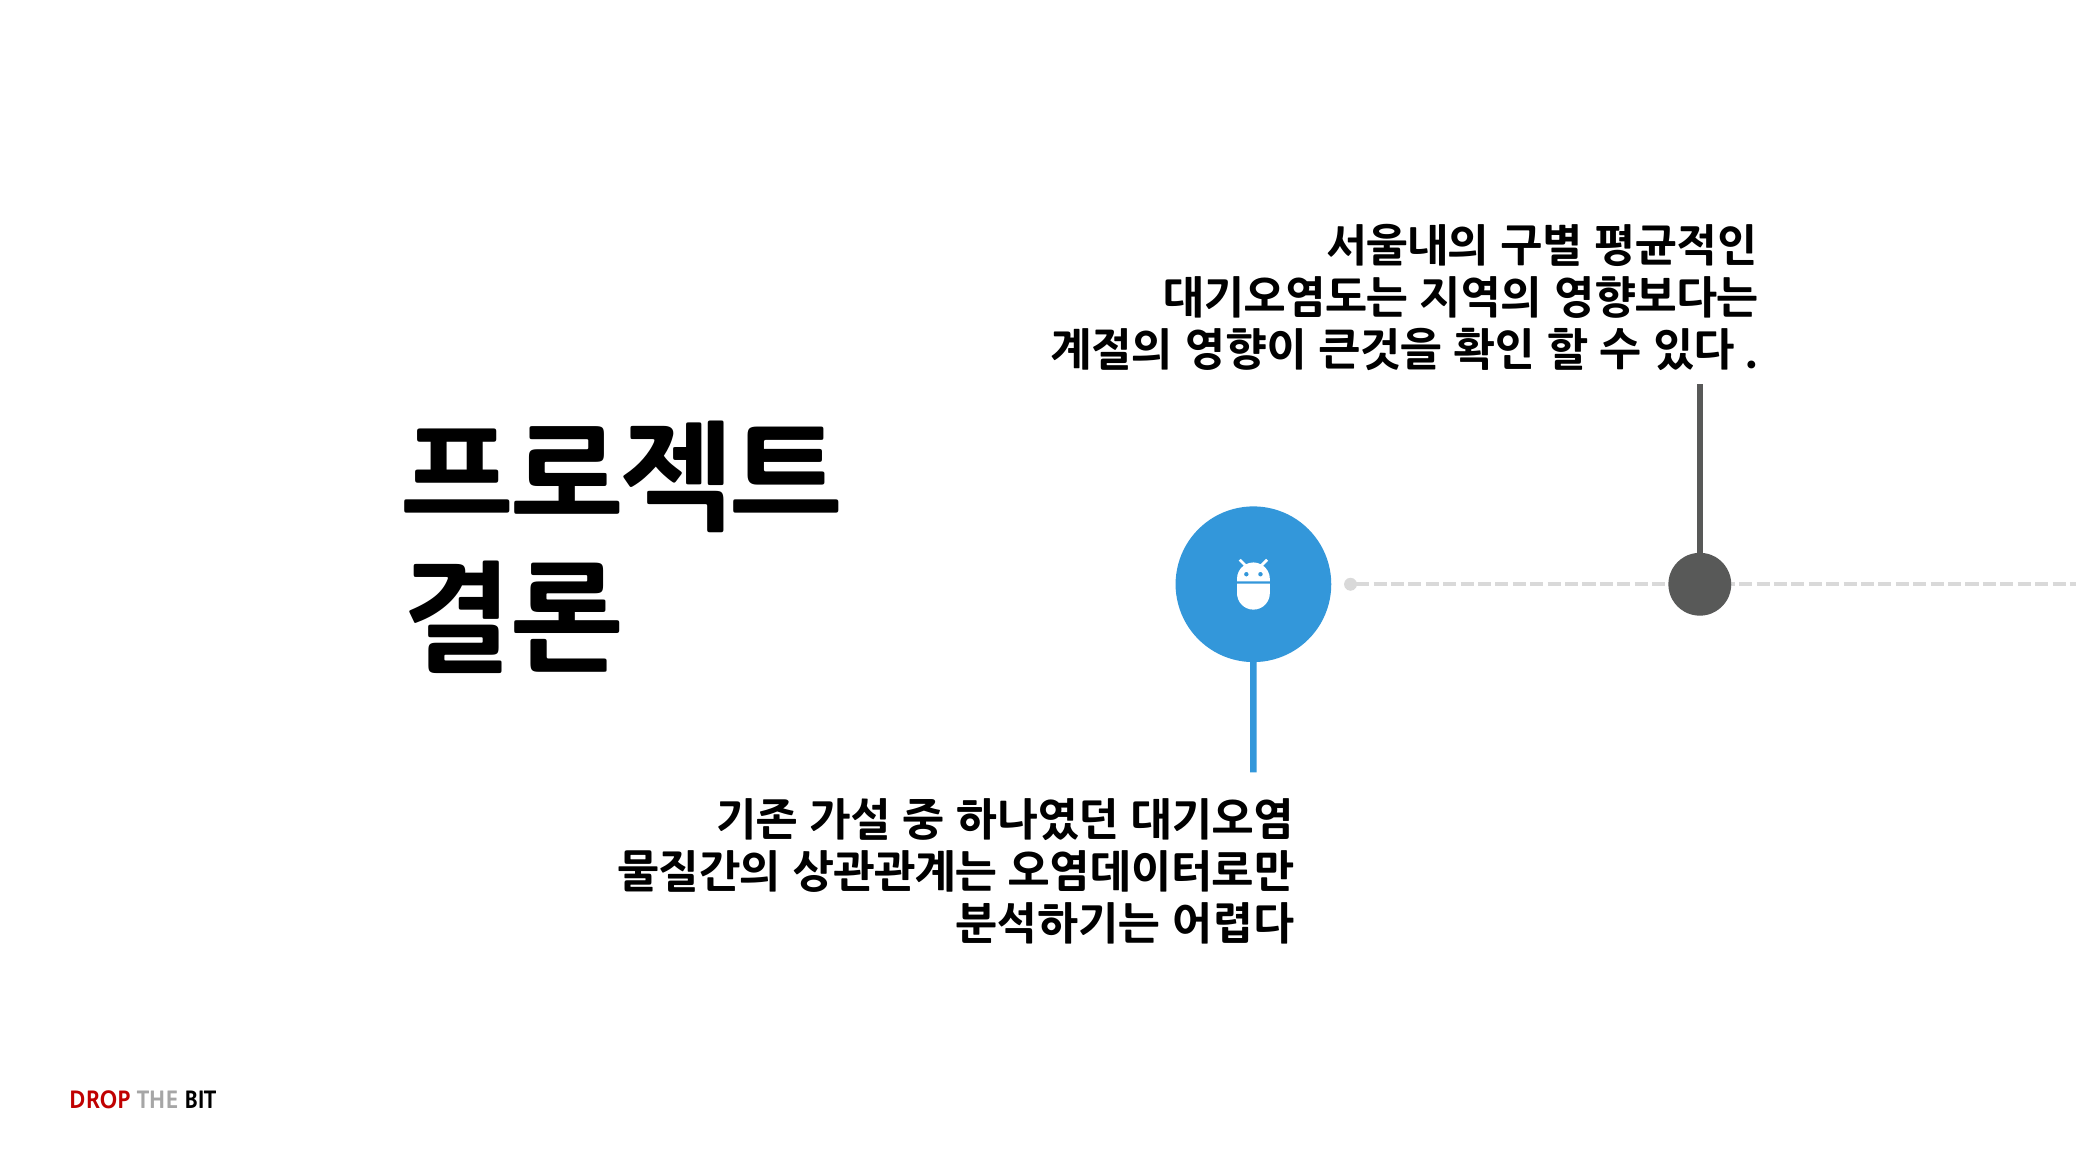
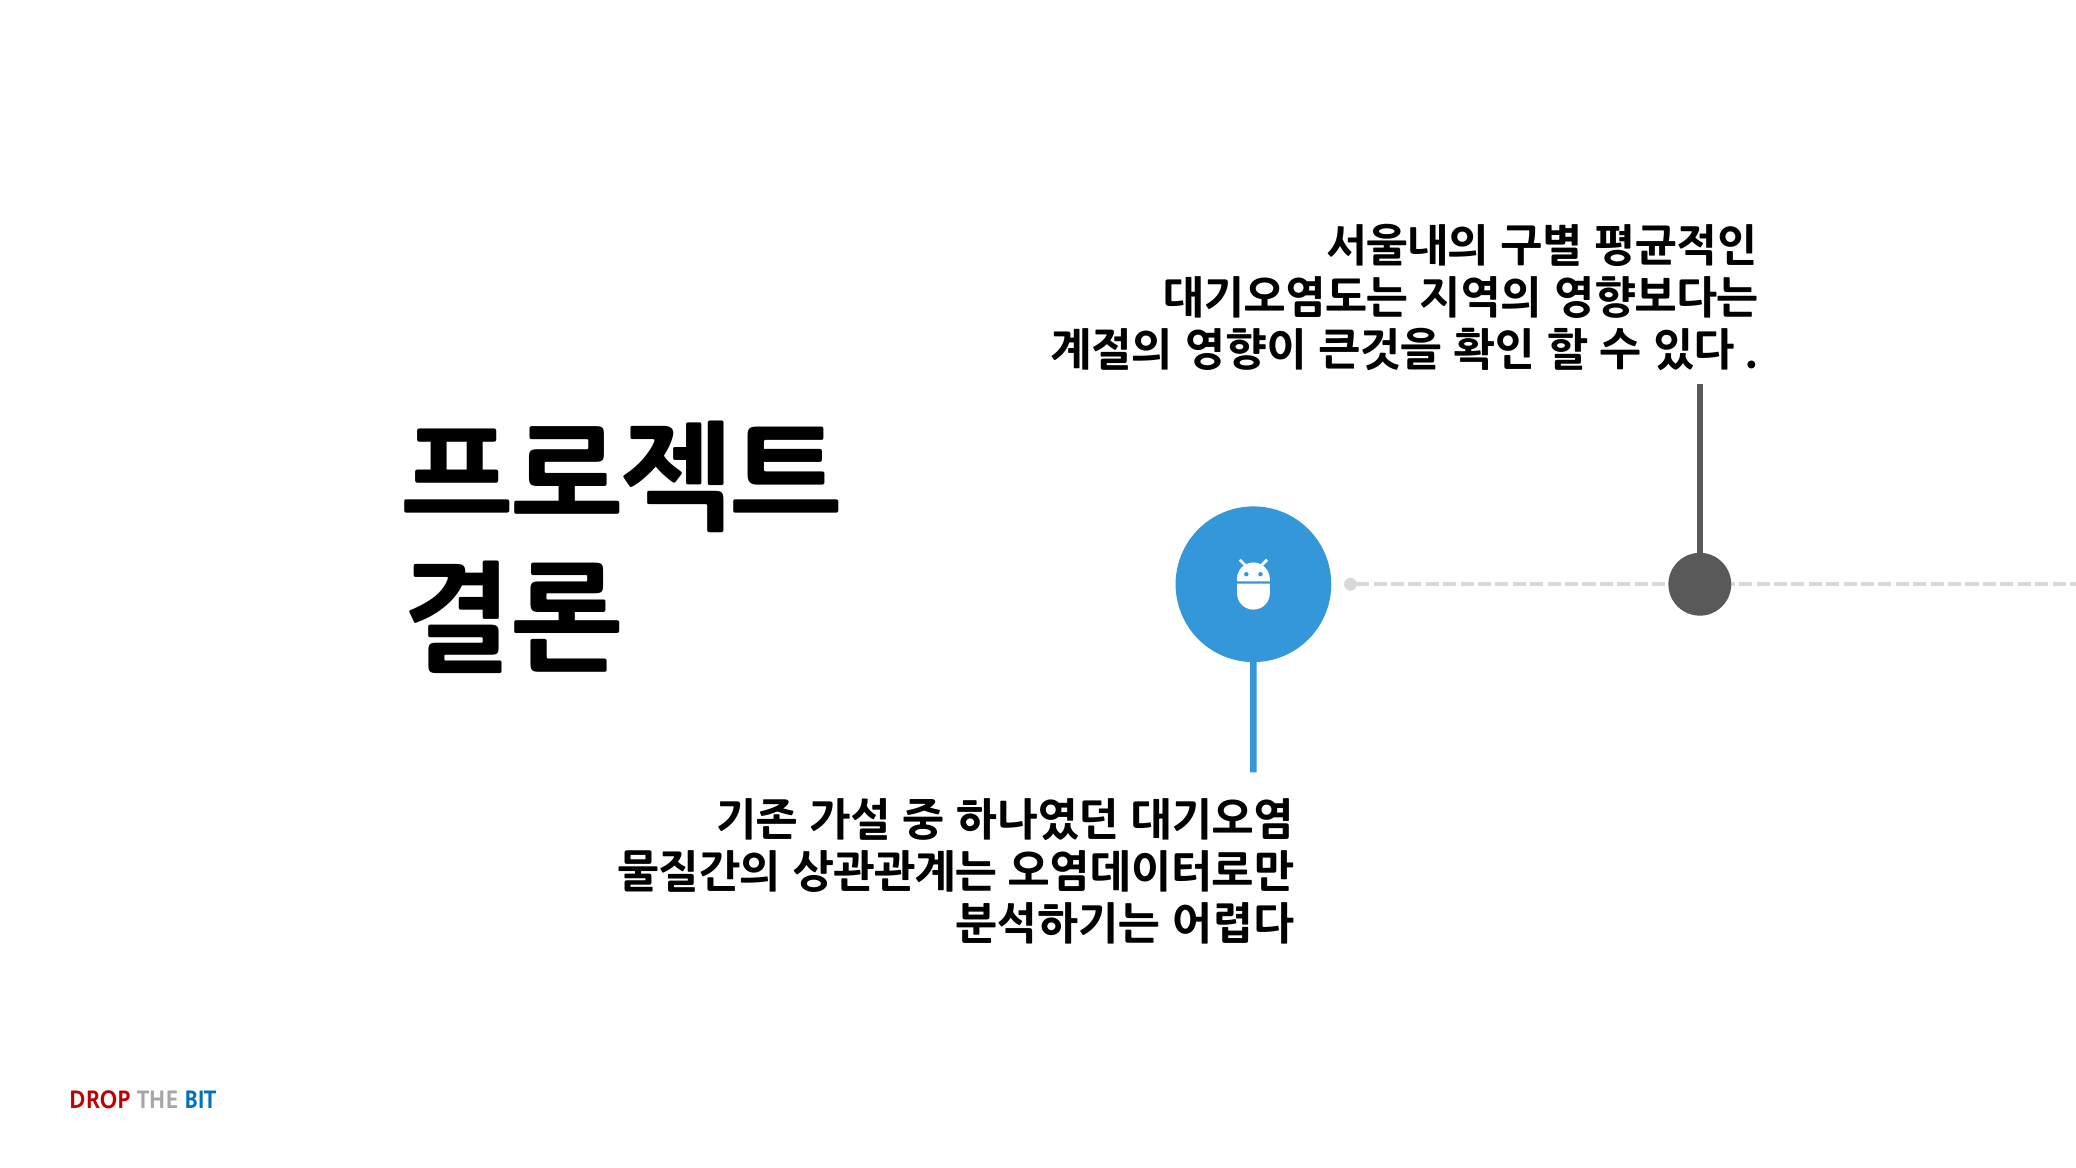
BIT colour: black -> blue (200, 1101)
